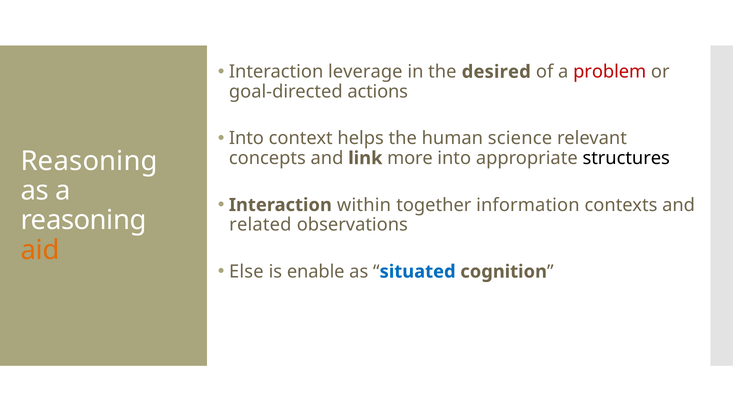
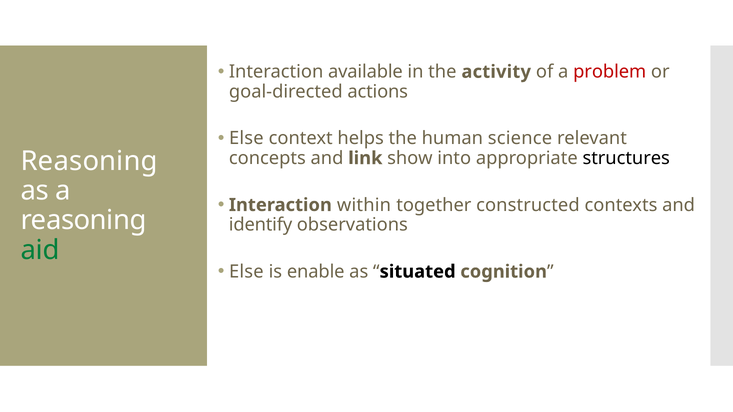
leverage: leverage -> available (365, 72)
desired: desired -> activity (496, 72)
Into: Into -> Else (246, 138)
more: more -> show (410, 158)
information: information -> constructed (528, 205)
related: related -> identify (261, 225)
aid colour: orange -> green (40, 250)
situated colour: blue -> black (418, 272)
